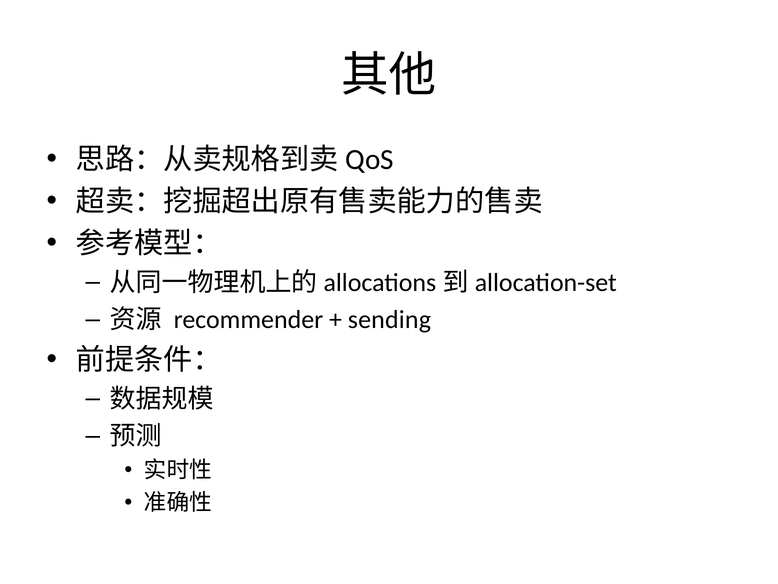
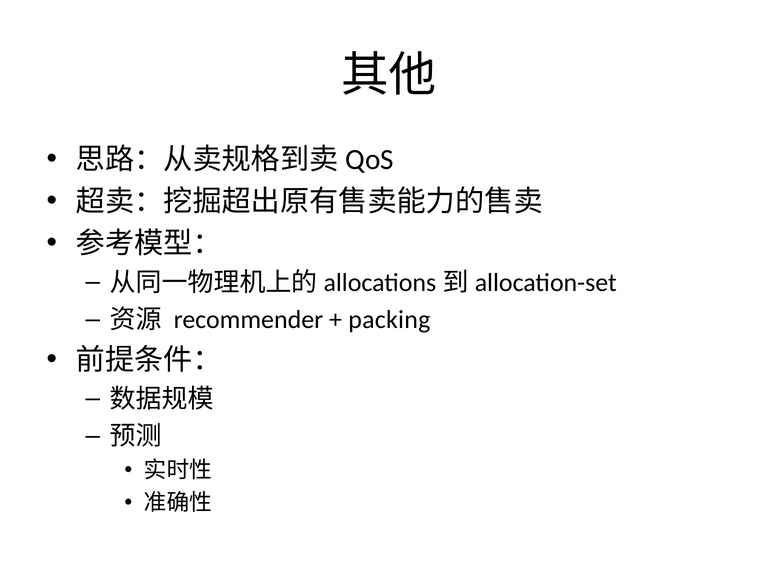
sending: sending -> packing (389, 320)
